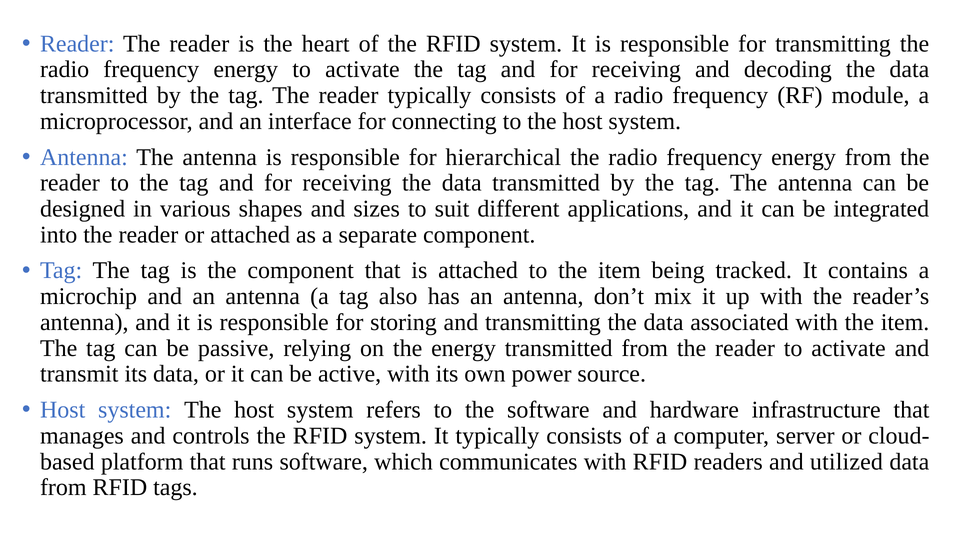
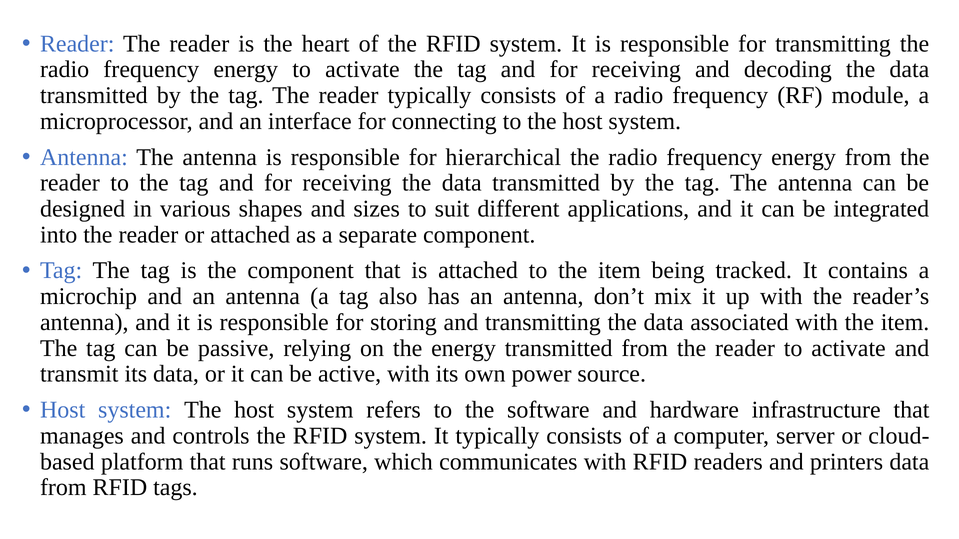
utilized: utilized -> printers (847, 462)
